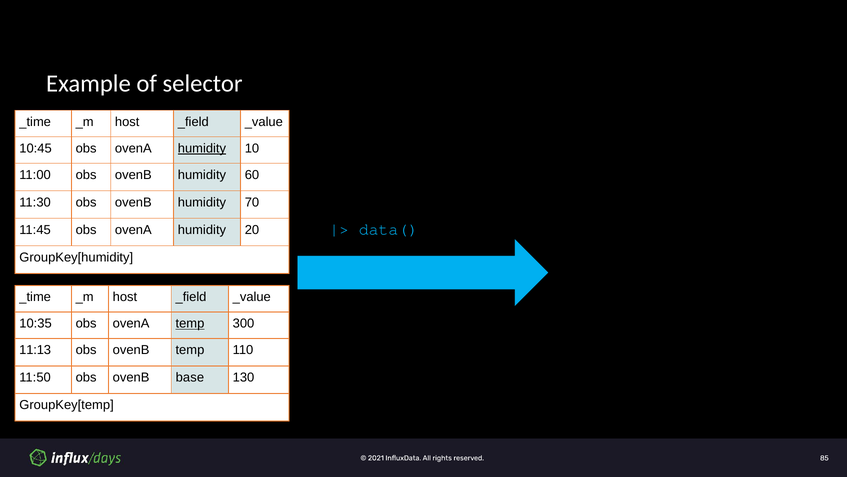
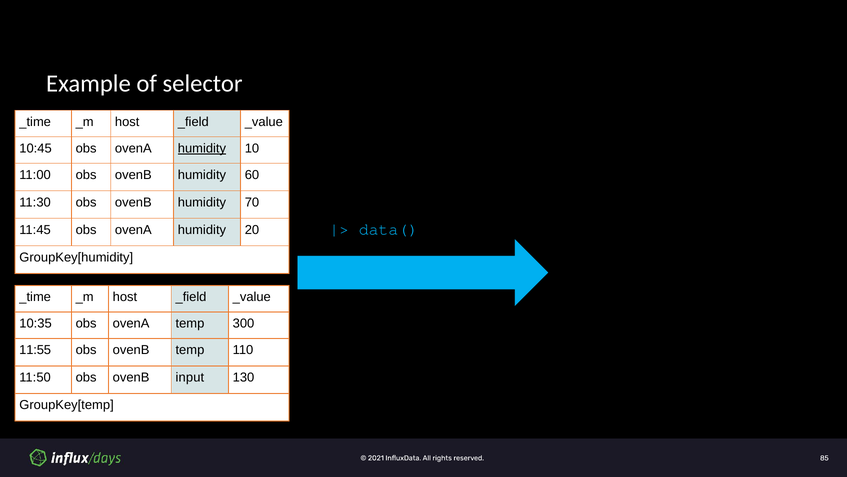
temp underline: present -> none (190, 323)
11:13: 11:13 -> 11:55 (35, 350)
base: base -> input (190, 377)
